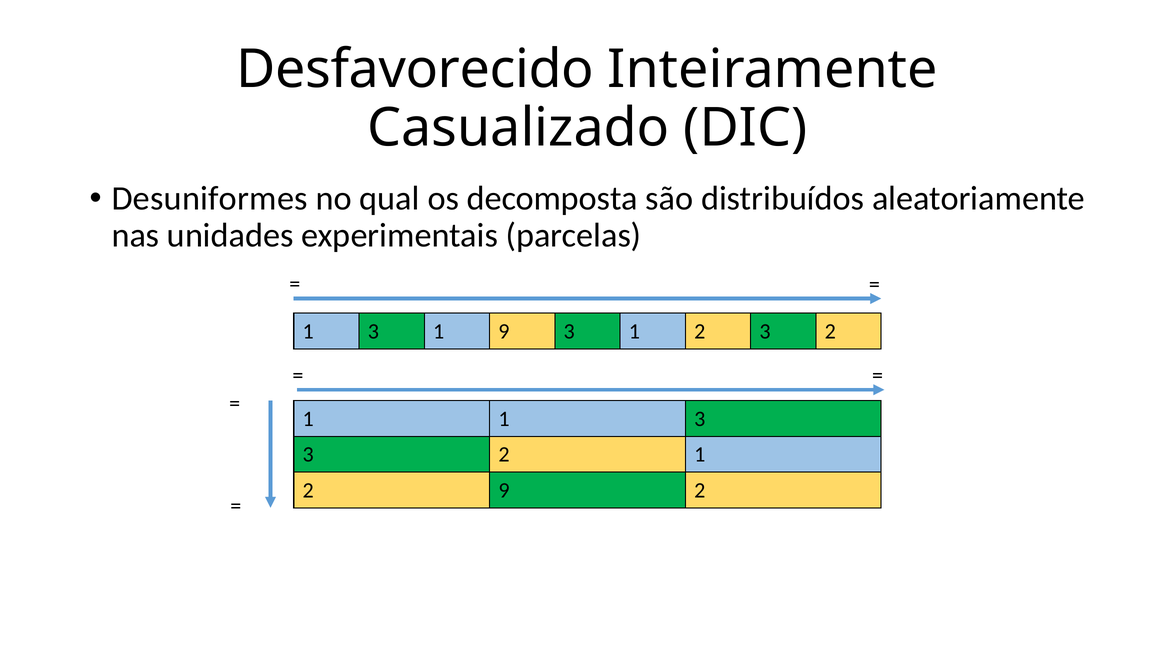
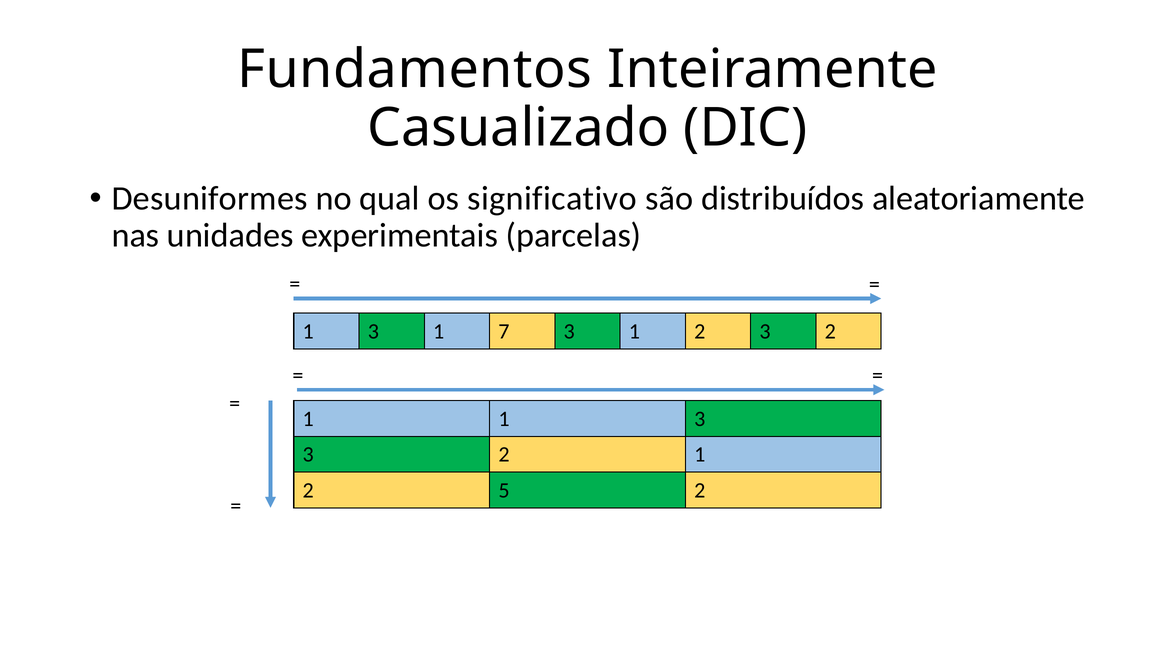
Desfavorecido: Desfavorecido -> Fundamentos (415, 70)
decomposta: decomposta -> significativo (552, 199)
1 9: 9 -> 7 (504, 331)
2 9: 9 -> 5 (504, 490)
